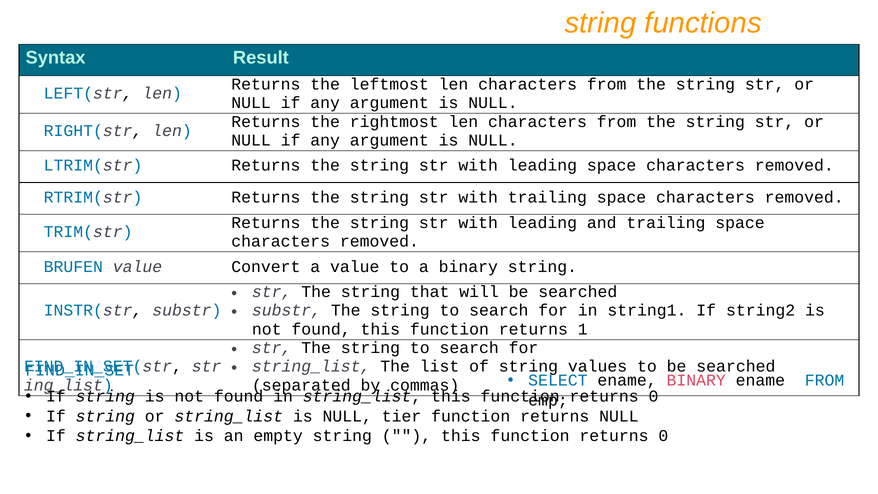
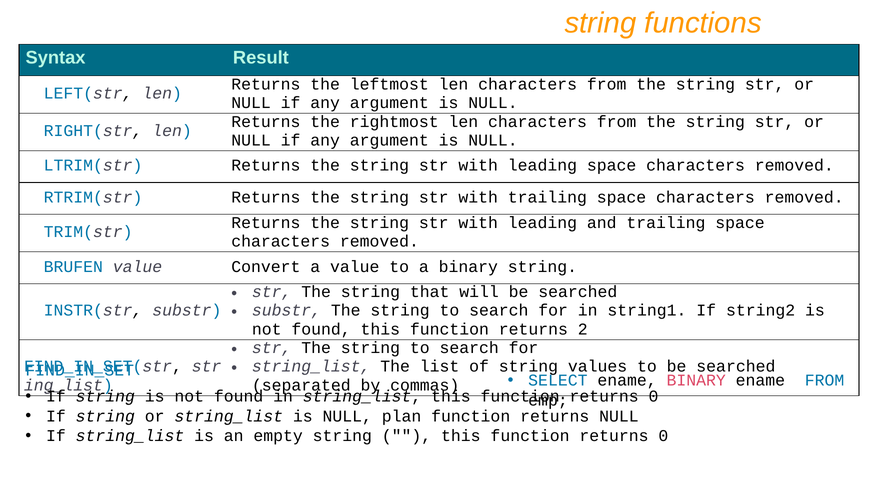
1: 1 -> 2 (583, 329)
tier: tier -> plan (402, 416)
